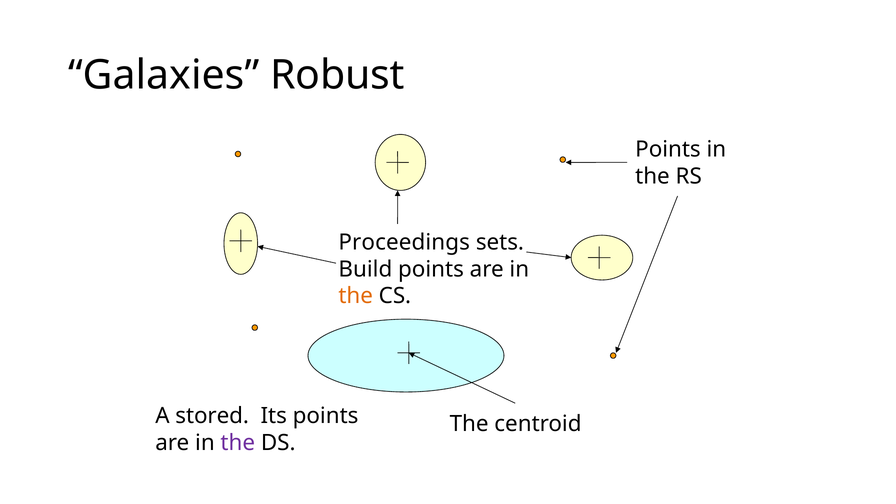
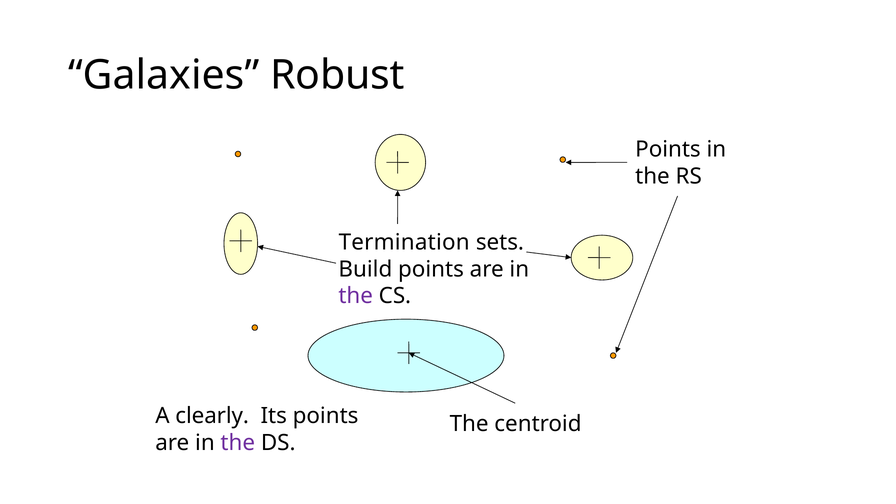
Proceedings: Proceedings -> Termination (404, 242)
the colour: orange -> purple (356, 296)
stored: stored -> clearly (212, 416)
